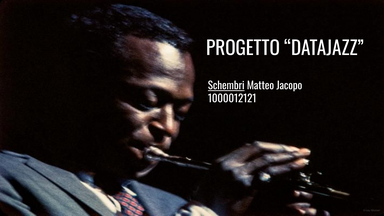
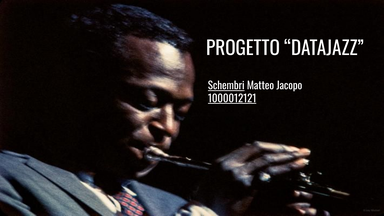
1000012121 underline: none -> present (232, 99)
